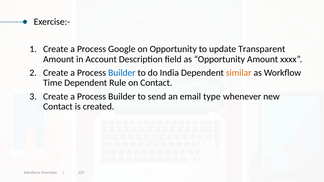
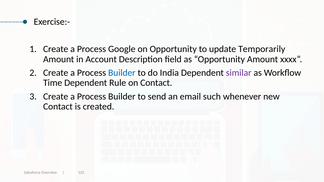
Transparent: Transparent -> Temporarily (262, 49)
similar colour: orange -> purple (239, 73)
type: type -> such (212, 97)
